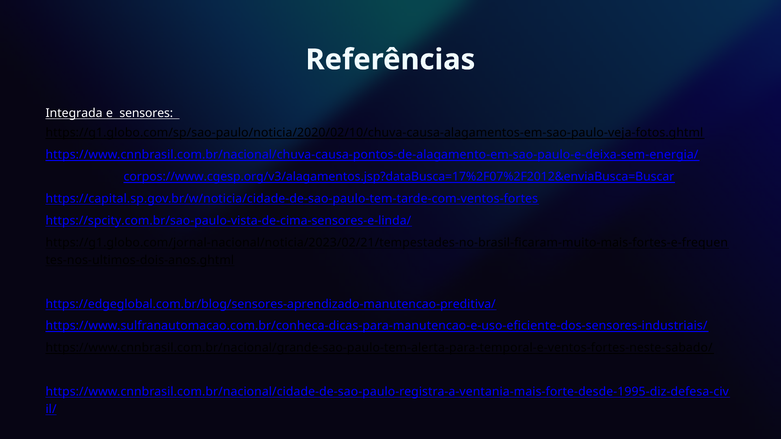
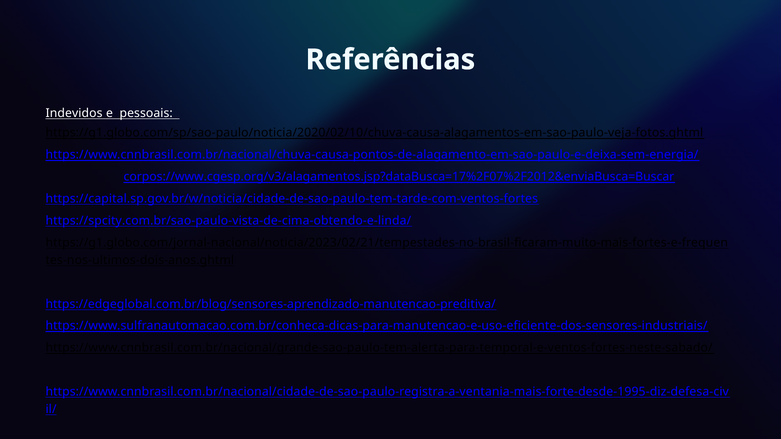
Integrada: Integrada -> Indevidos (74, 113)
sensores: sensores -> pessoais (146, 113)
https://spcity.com.br/sao-paulo-vista-de-cima-sensores-e-linda/: https://spcity.com.br/sao-paulo-vista-de-cima-sensores-e-linda/ -> https://spcity.com.br/sao-paulo-vista-de-cima-obtendo-e-linda/ (228, 221)
